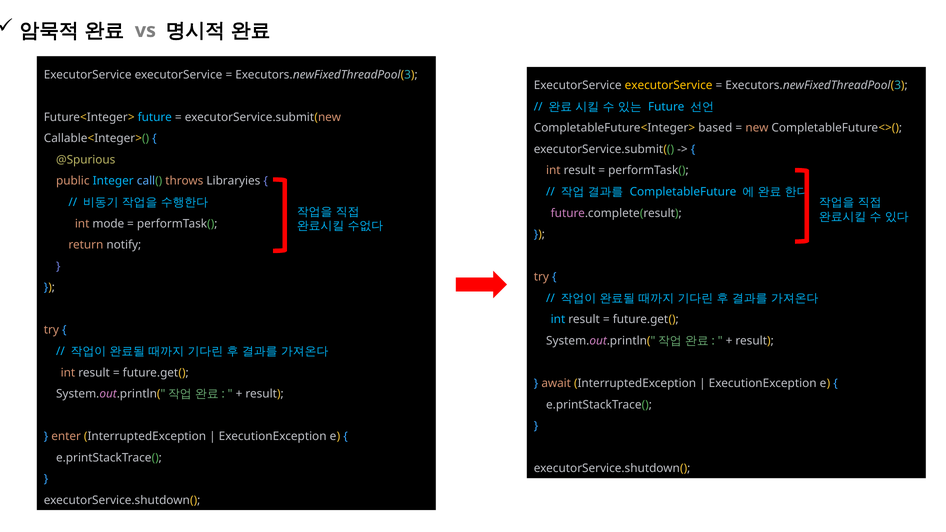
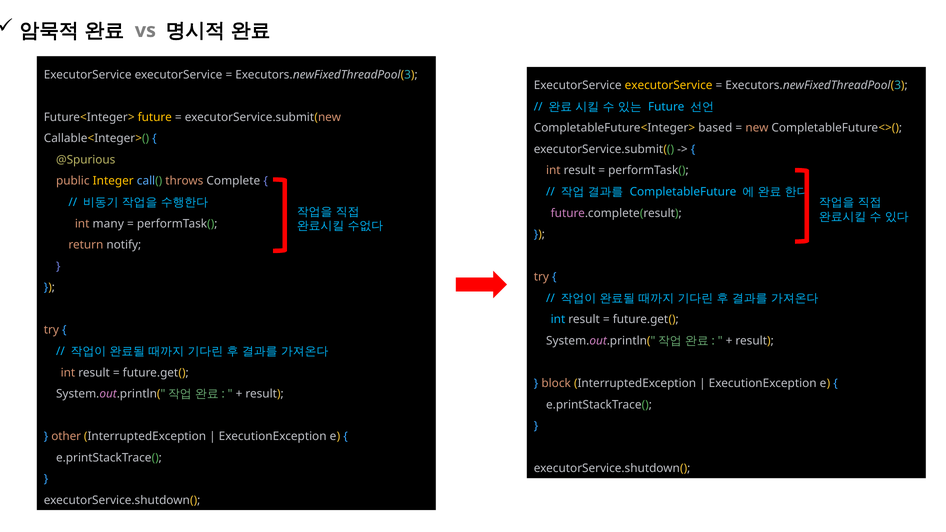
future colour: light blue -> yellow (155, 117)
Integer colour: light blue -> yellow (113, 181)
Libraryies: Libraryies -> Complete (233, 181)
mode: mode -> many (108, 224)
await: await -> block (556, 383)
enter: enter -> other (66, 437)
